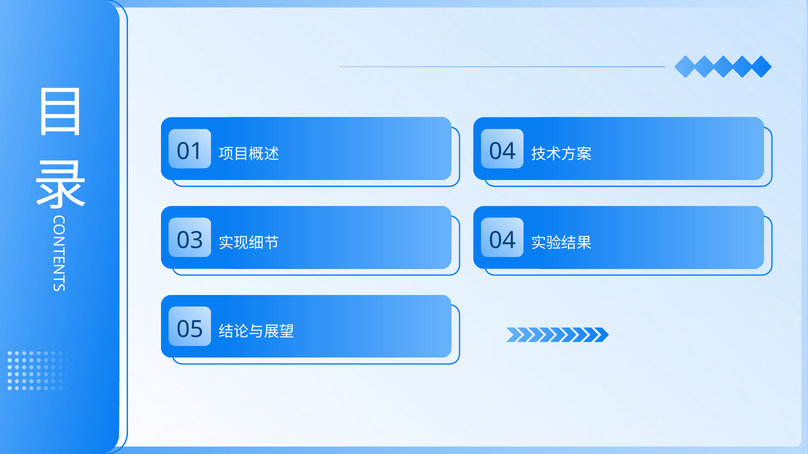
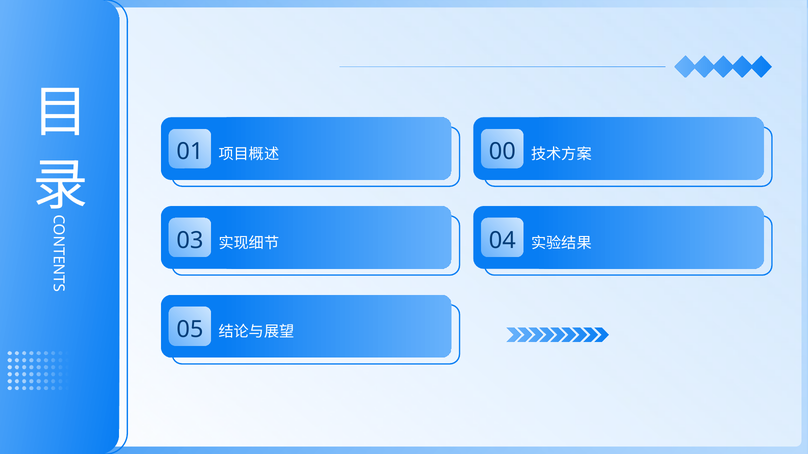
04: 04 -> 00 (502, 152)
